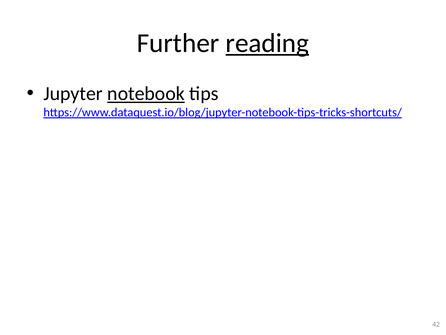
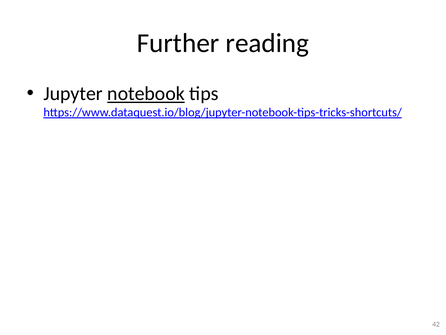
reading underline: present -> none (267, 43)
